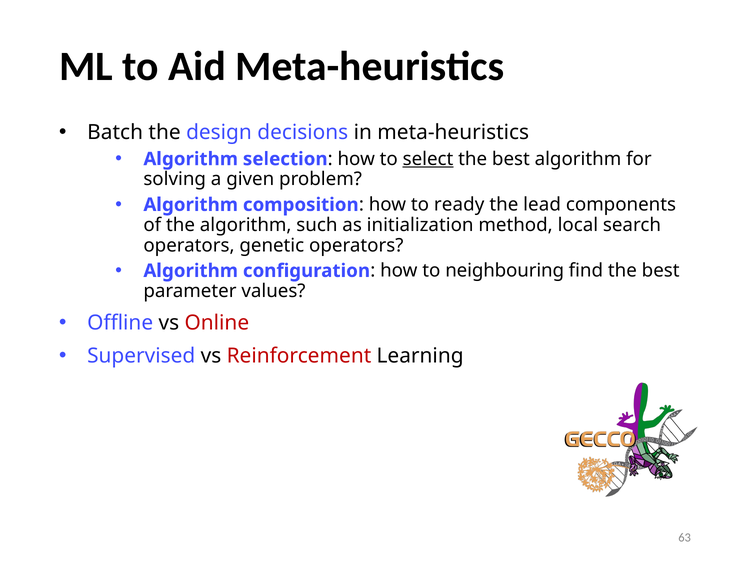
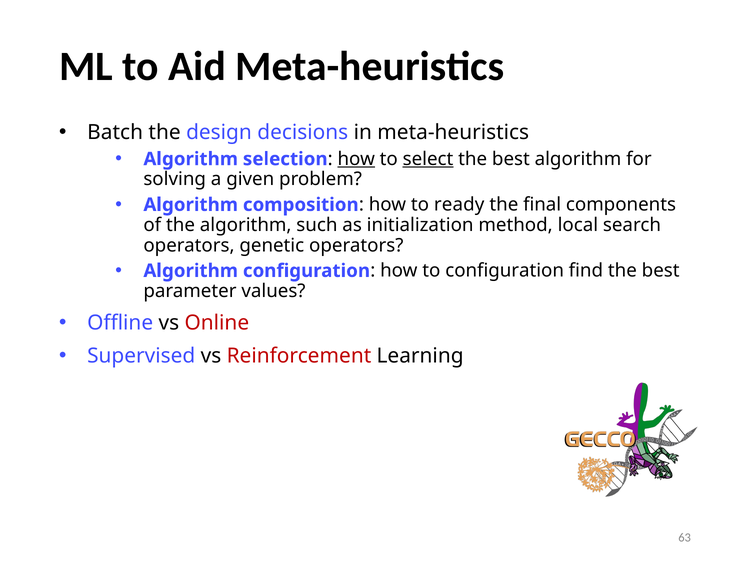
how underline: none -> present (356, 159)
lead: lead -> final (542, 205)
to neighbouring: neighbouring -> configuration (505, 271)
